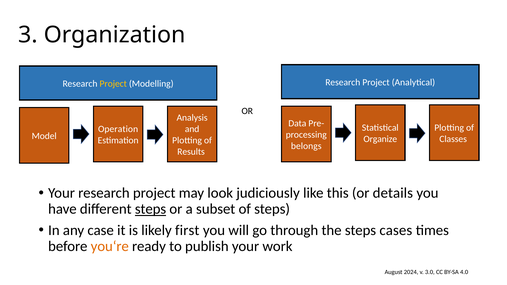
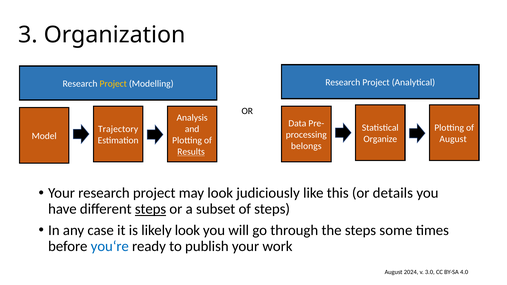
Operation: Operation -> Trajectory (118, 129)
Classes: Classes -> August (453, 139)
Results underline: none -> present (191, 152)
likely first: first -> look (187, 230)
cases: cases -> some (396, 230)
you‘re colour: orange -> blue (110, 246)
